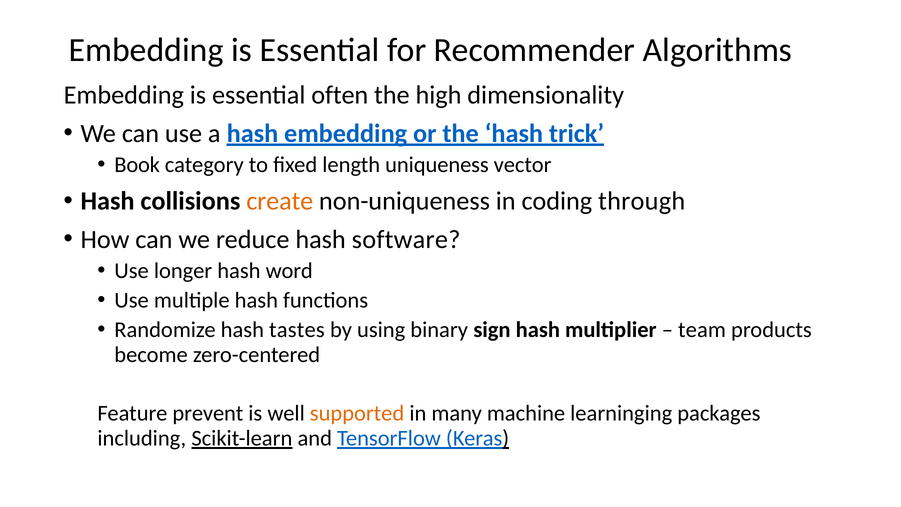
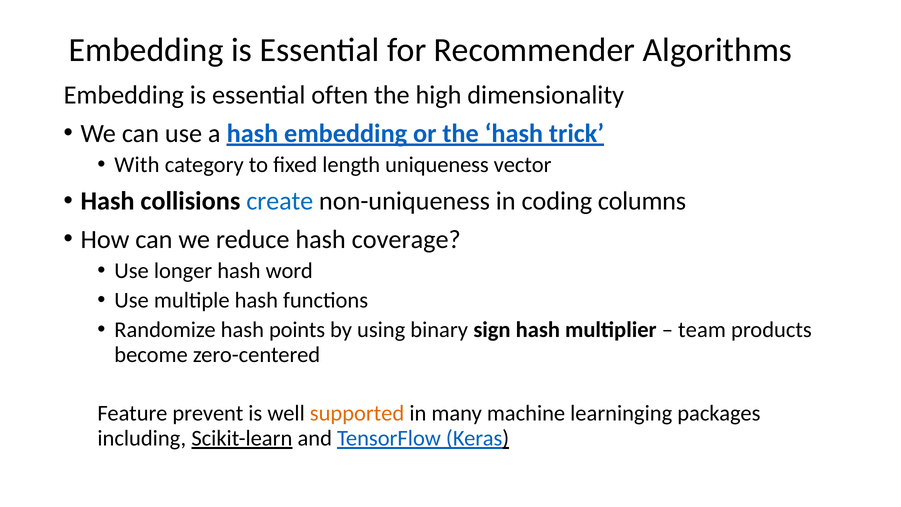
Book: Book -> With (137, 165)
create colour: orange -> blue (280, 201)
through: through -> columns (642, 201)
software: software -> coverage (406, 239)
tastes: tastes -> points (297, 330)
